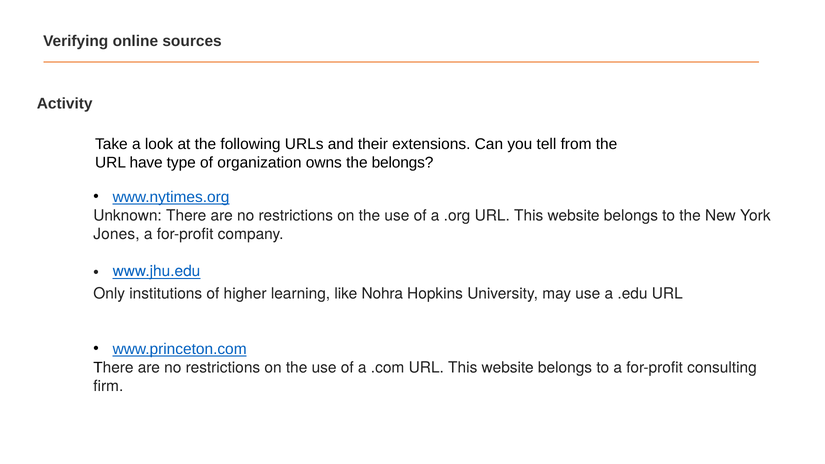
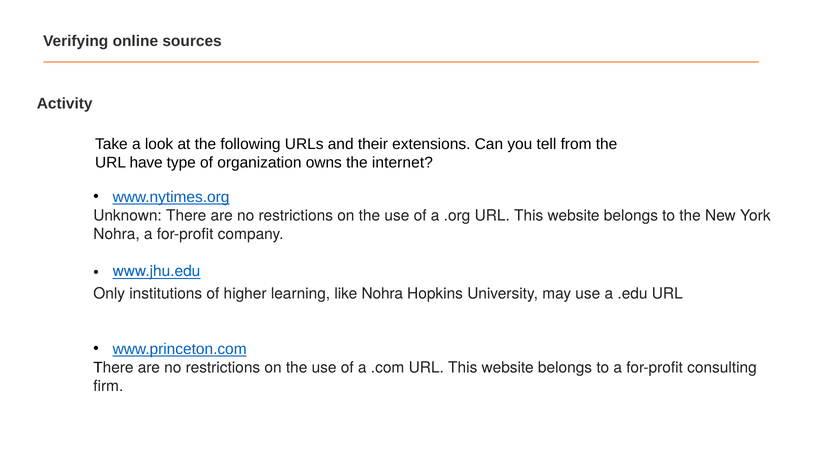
the belongs: belongs -> internet (402, 163)
Jones: Jones -> Nohra (117, 234)
